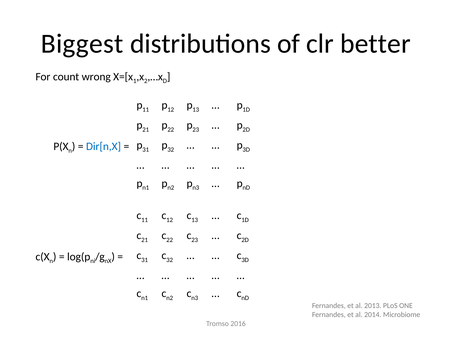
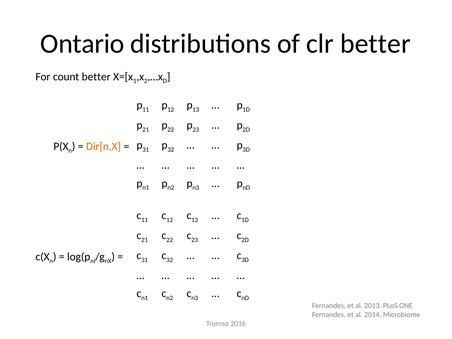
Biggest: Biggest -> Ontario (82, 44)
count wrong: wrong -> better (96, 77)
Dir[n,X colour: blue -> orange (104, 146)
